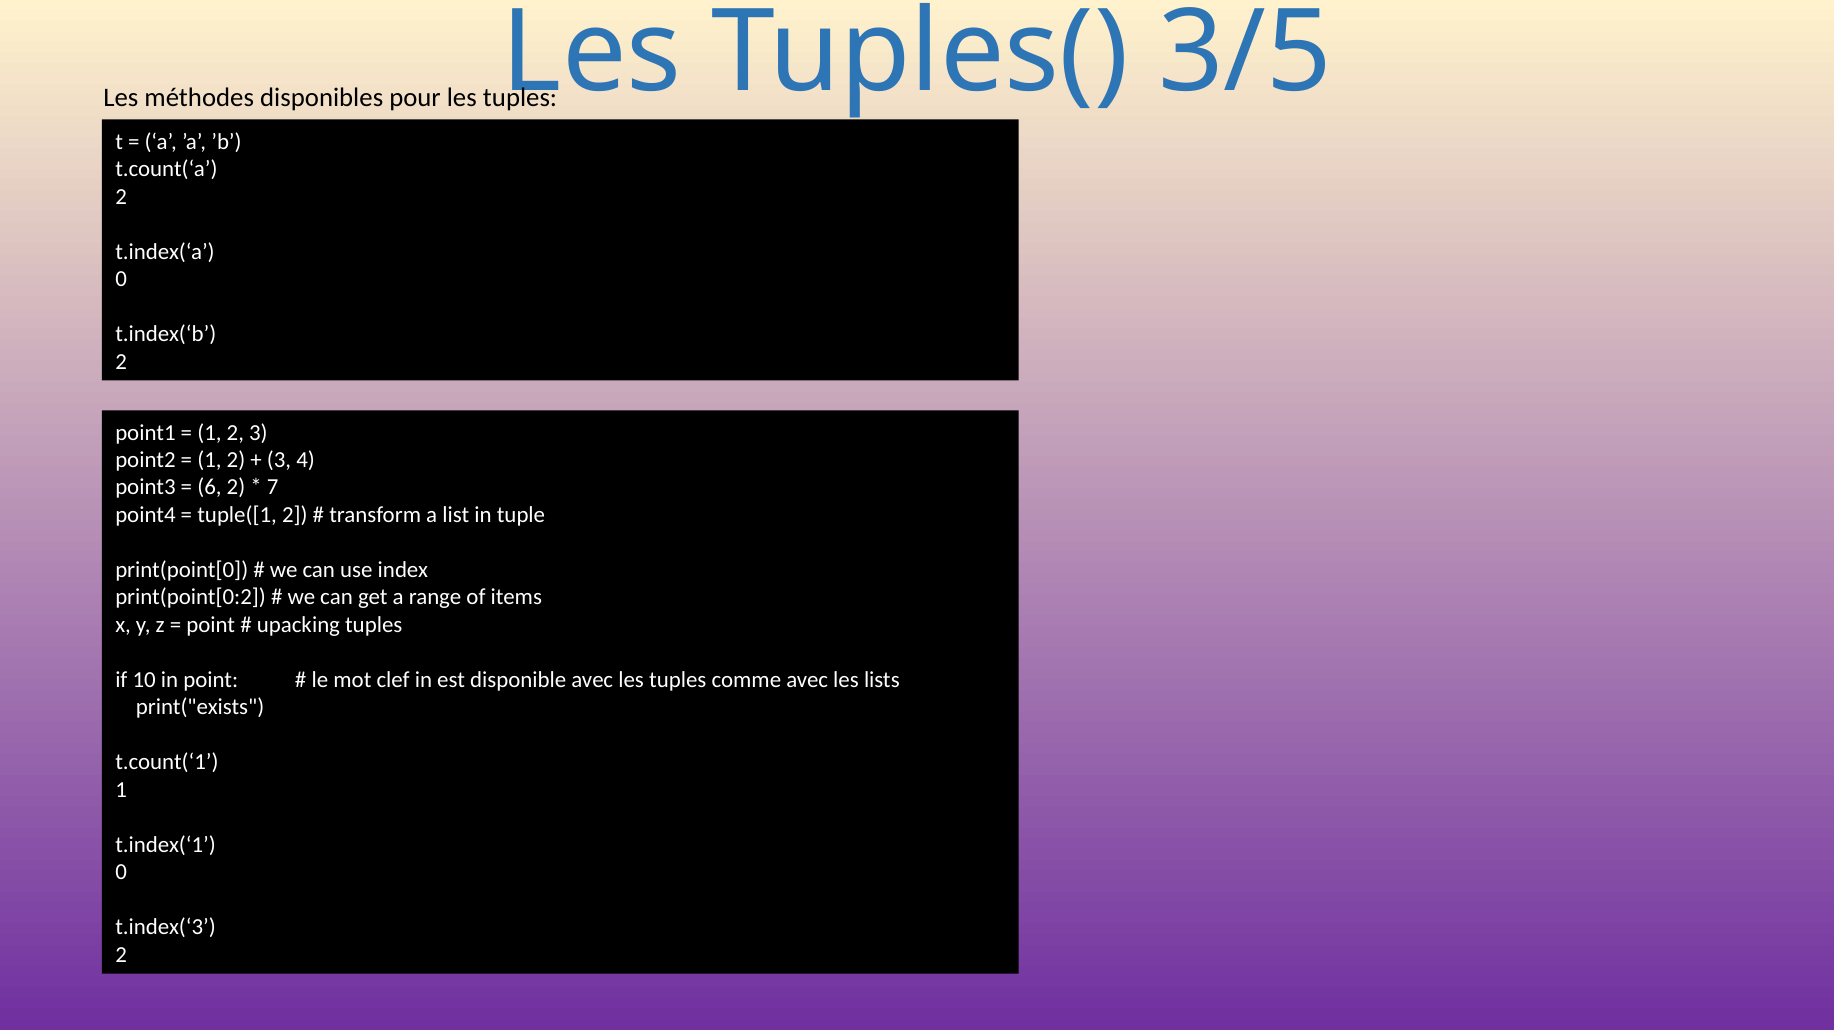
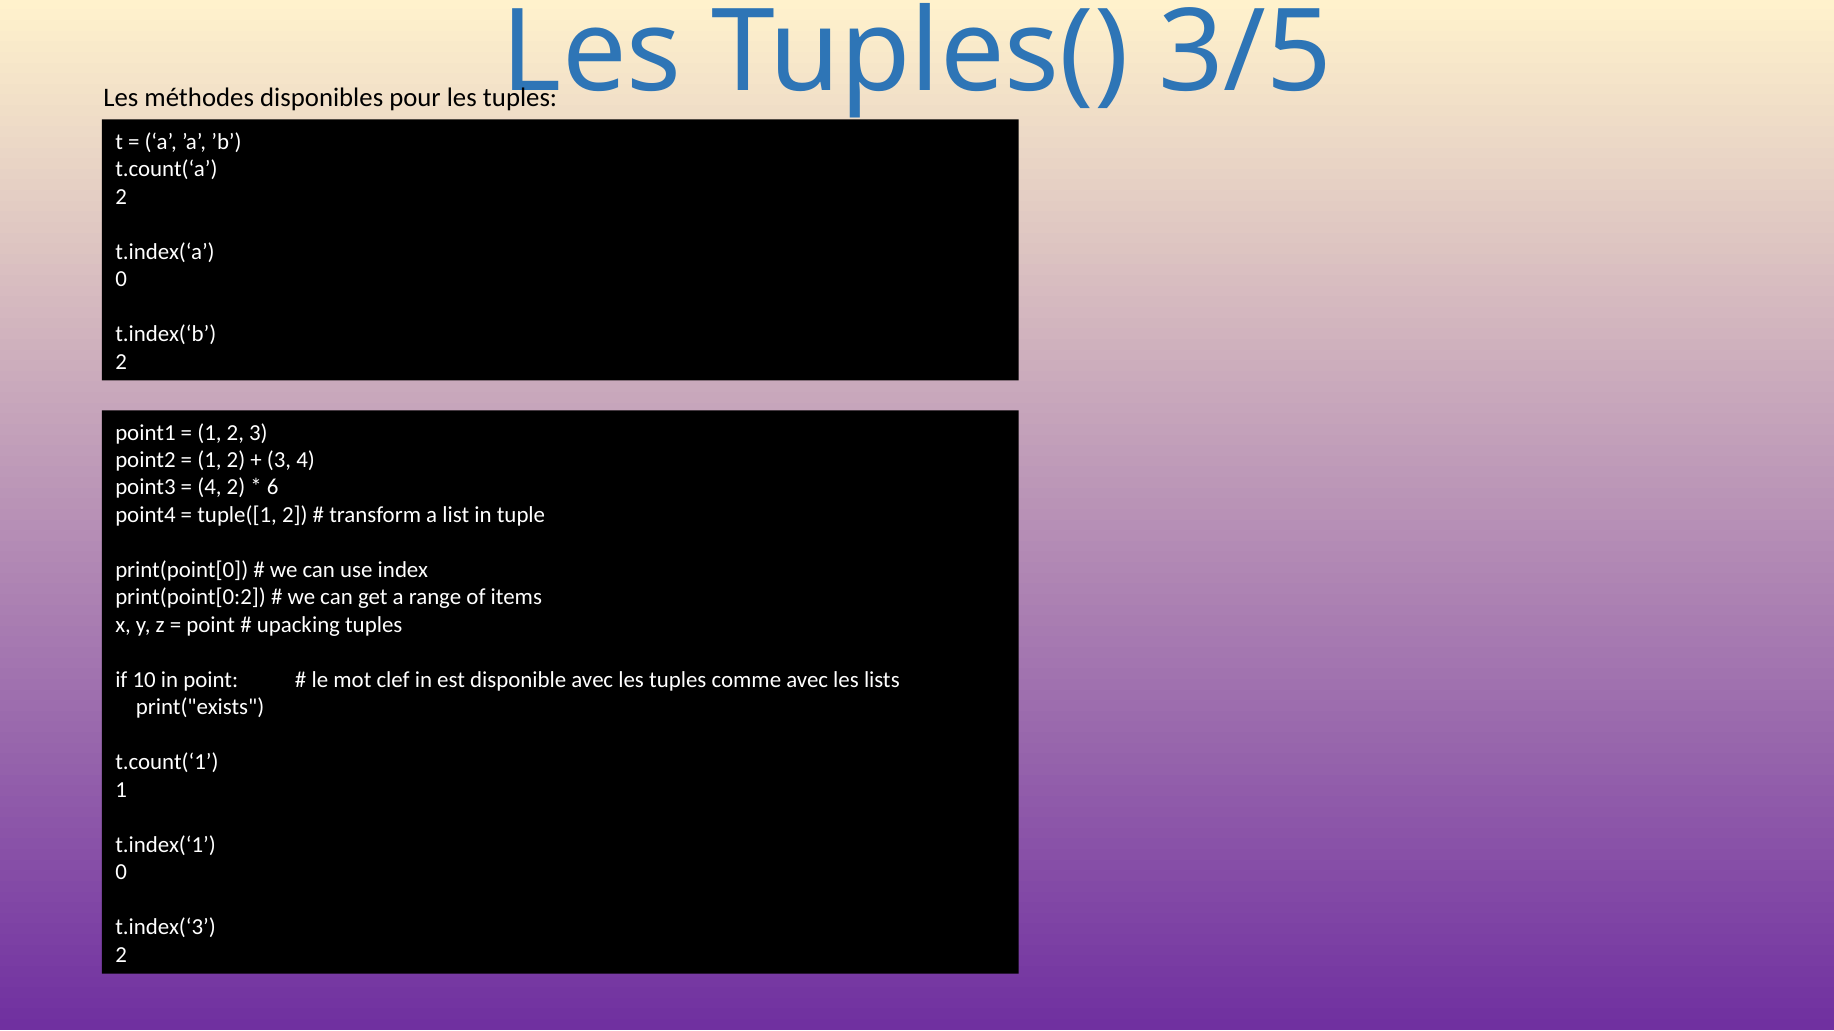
6: 6 -> 4 (210, 488)
7: 7 -> 6 (273, 488)
